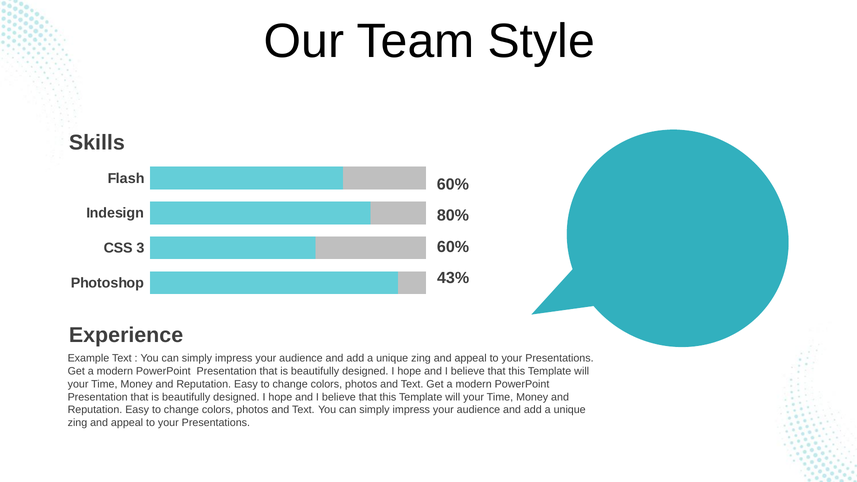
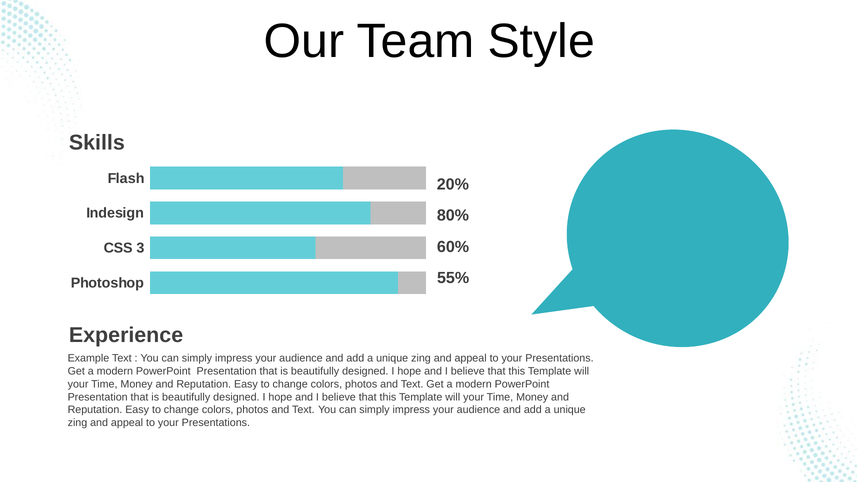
60%: 60% -> 20% (453, 185)
43%: 43% -> 55% (453, 278)
